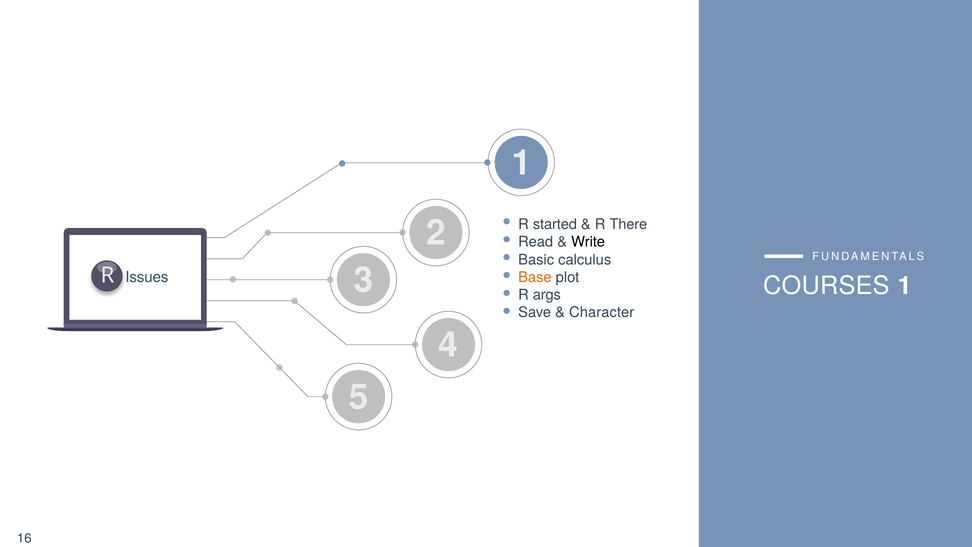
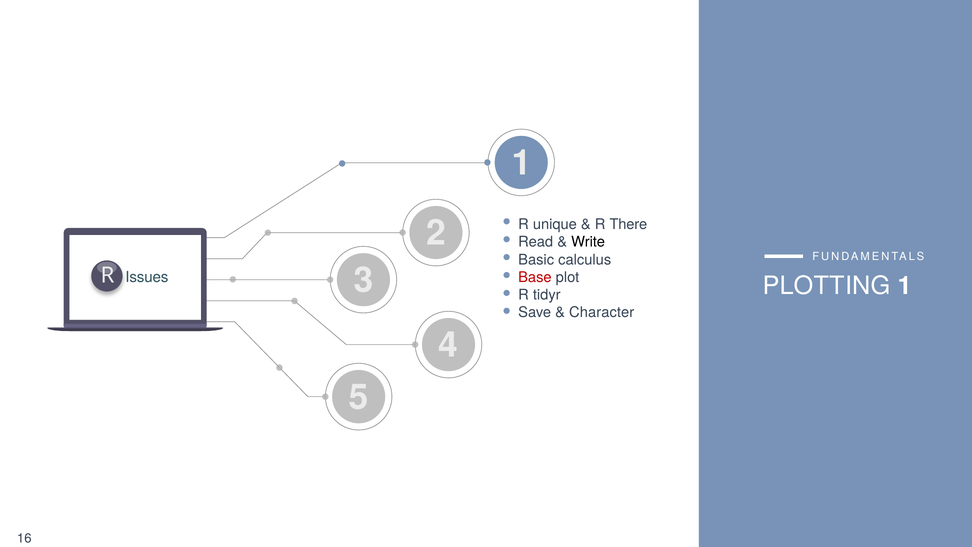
started: started -> unique (555, 224)
Base colour: orange -> red (535, 277)
COURSES: COURSES -> PLOTTING (827, 286)
args: args -> tidyr (547, 295)
